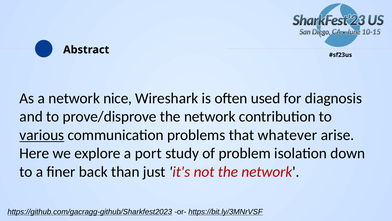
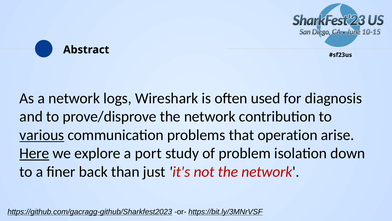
nice: nice -> logs (118, 98)
whatever: whatever -> operation (288, 135)
Here underline: none -> present (34, 153)
